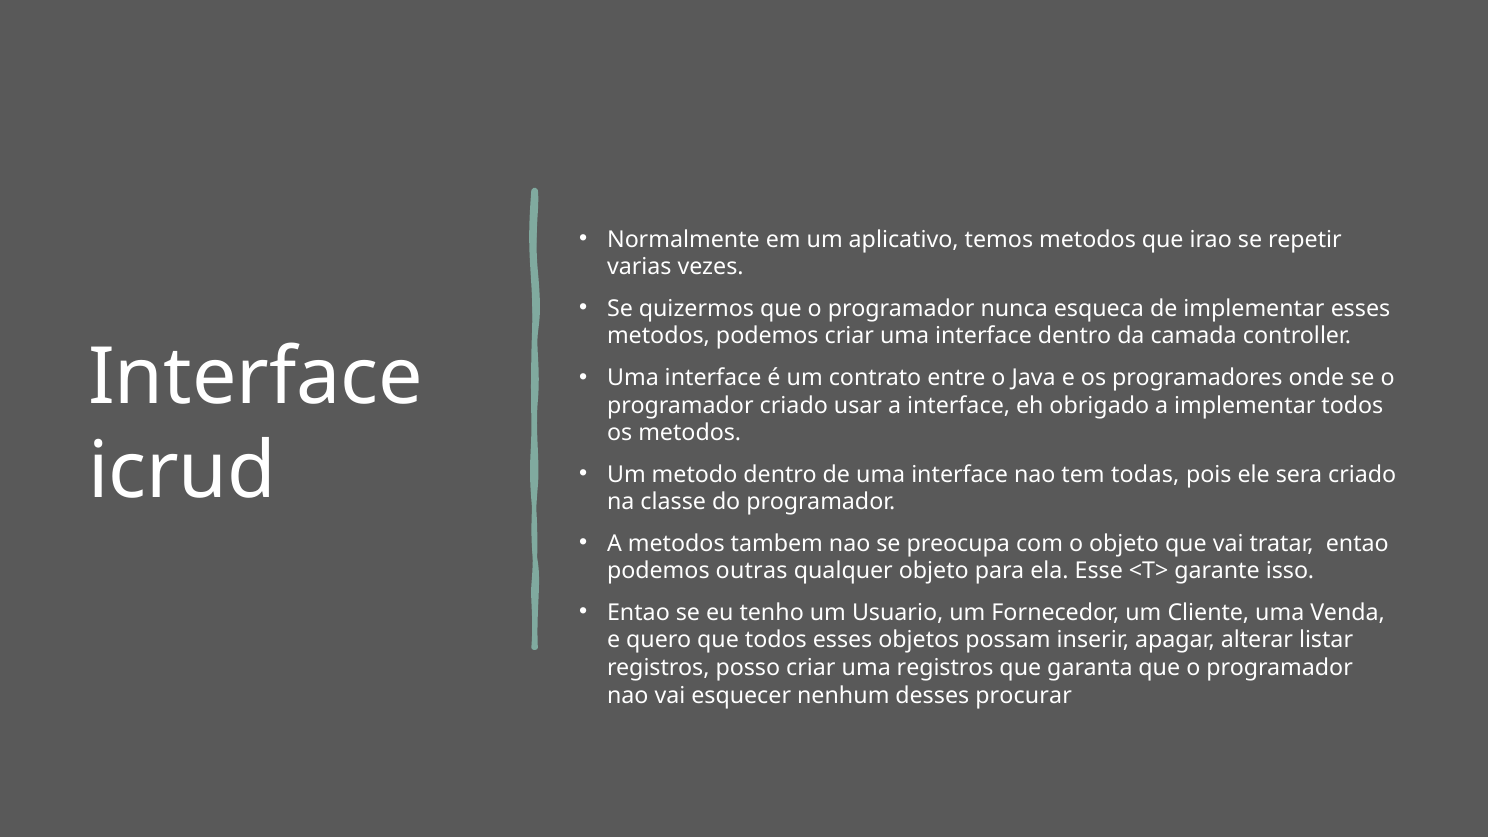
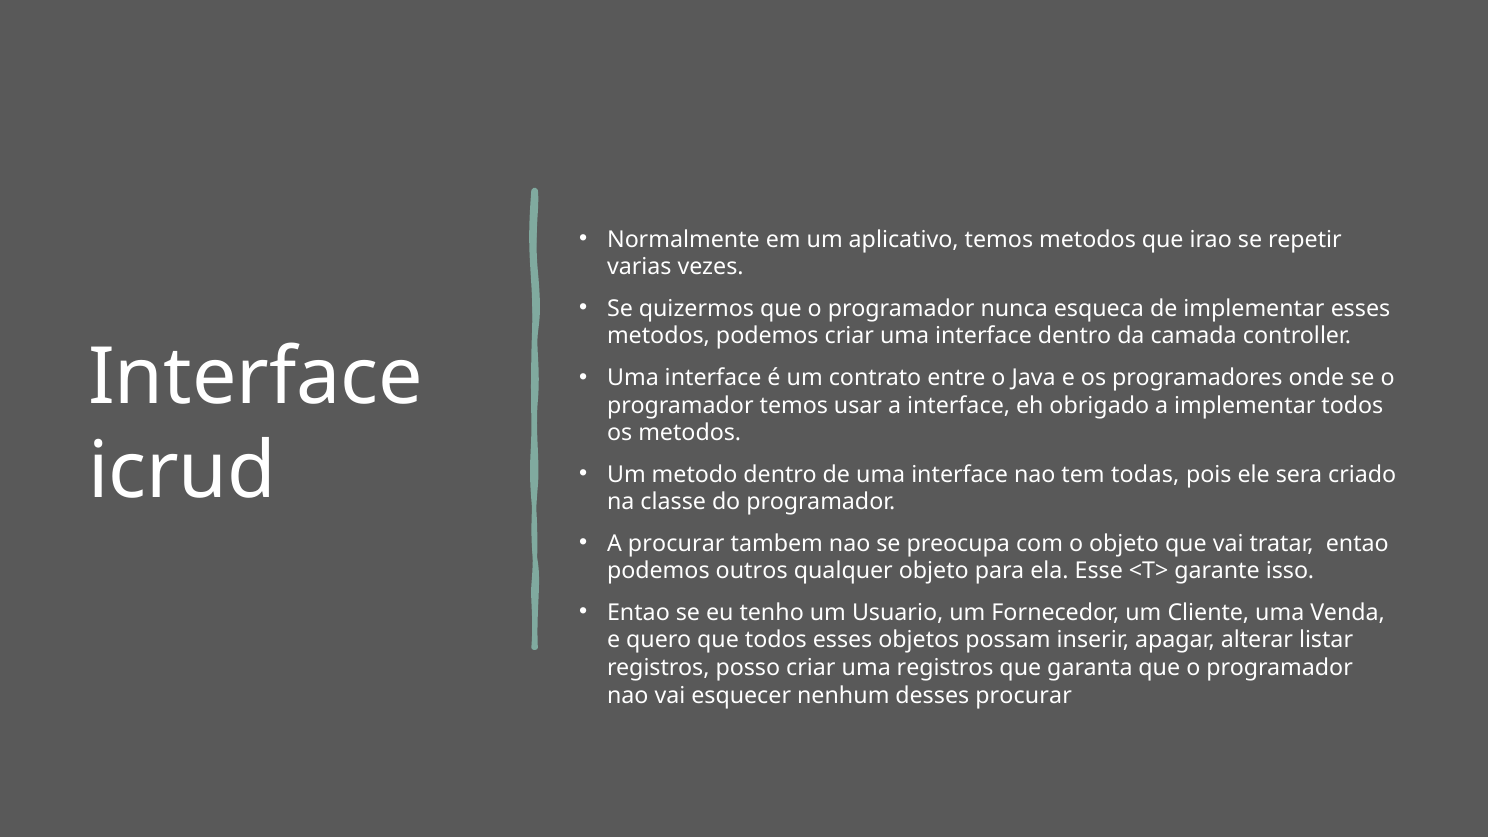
programador criado: criado -> temos (794, 405)
A metodos: metodos -> procurar (676, 544)
outras: outras -> outros (752, 571)
